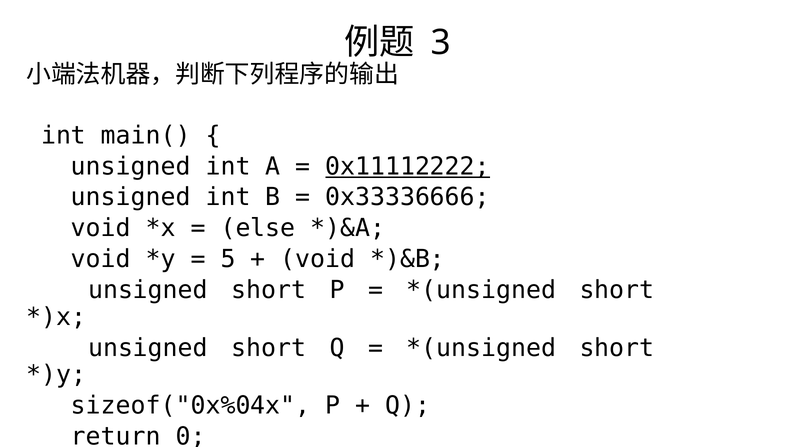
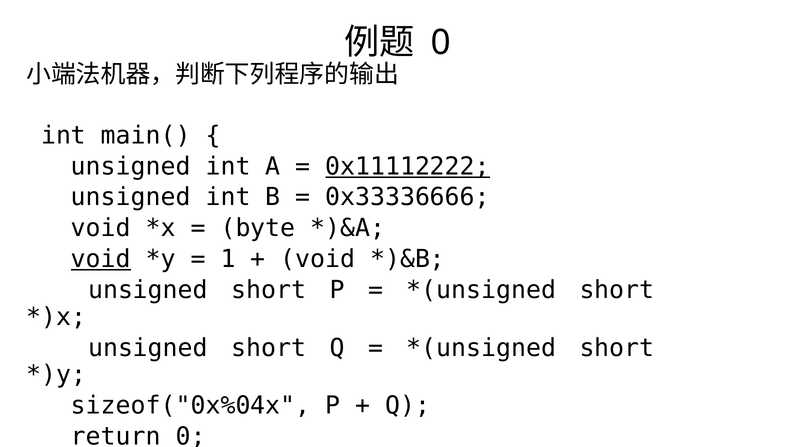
3: 3 -> 0 (441, 43)
else: else -> byte (258, 228)
void underline: none -> present (101, 259)
5: 5 -> 1 (228, 259)
